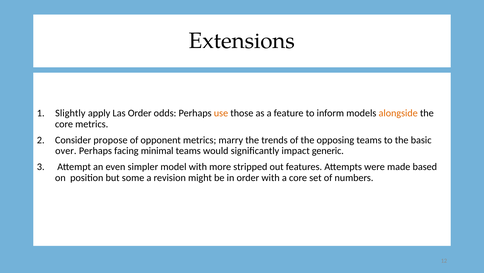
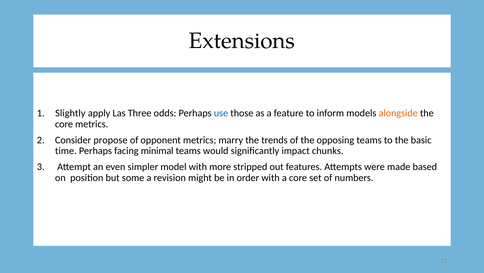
Las Order: Order -> Three (140, 113)
use colour: orange -> blue (221, 113)
over: over -> time (66, 151)
generic: generic -> chunks (328, 151)
